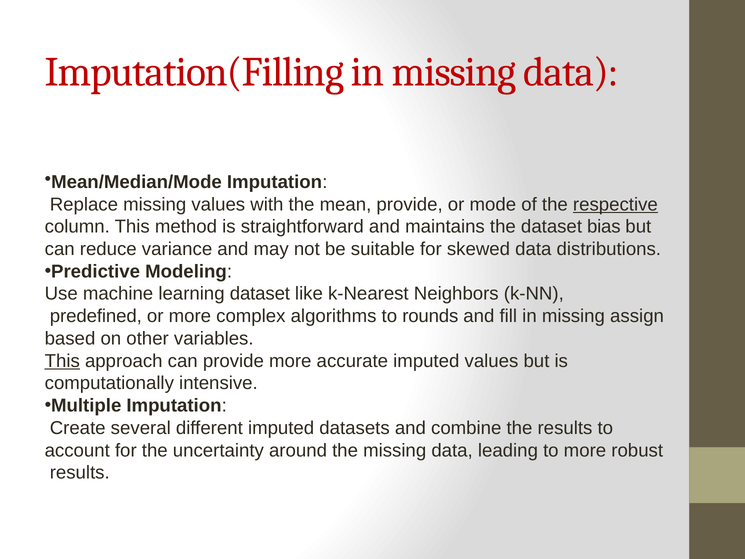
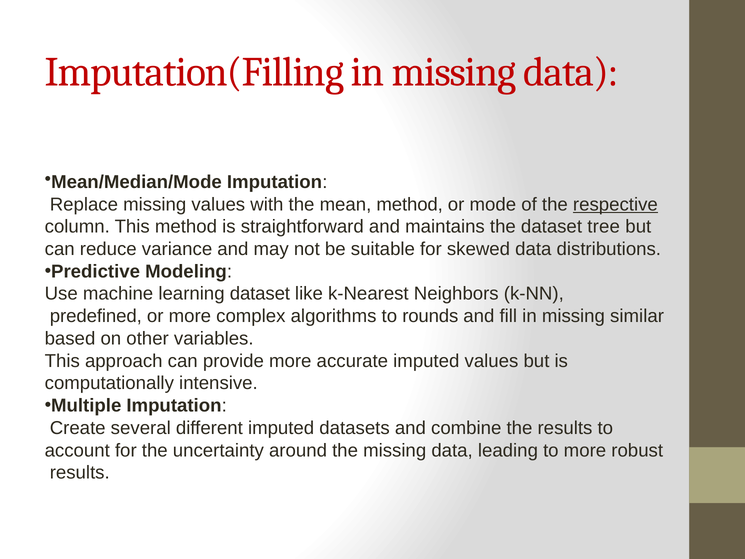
mean provide: provide -> method (410, 204)
bias: bias -> tree (604, 227)
assign: assign -> similar (637, 316)
This underline: present -> none (62, 361)
